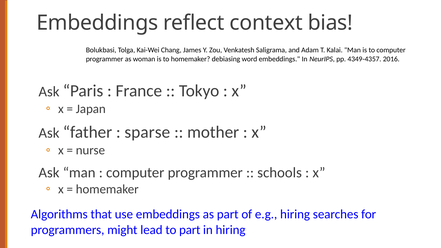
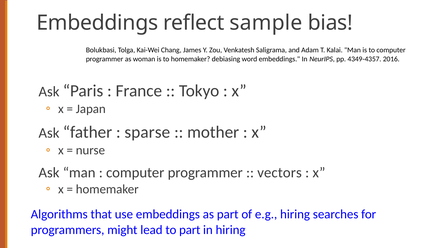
context: context -> sample (266, 23)
schools: schools -> vectors (280, 173)
